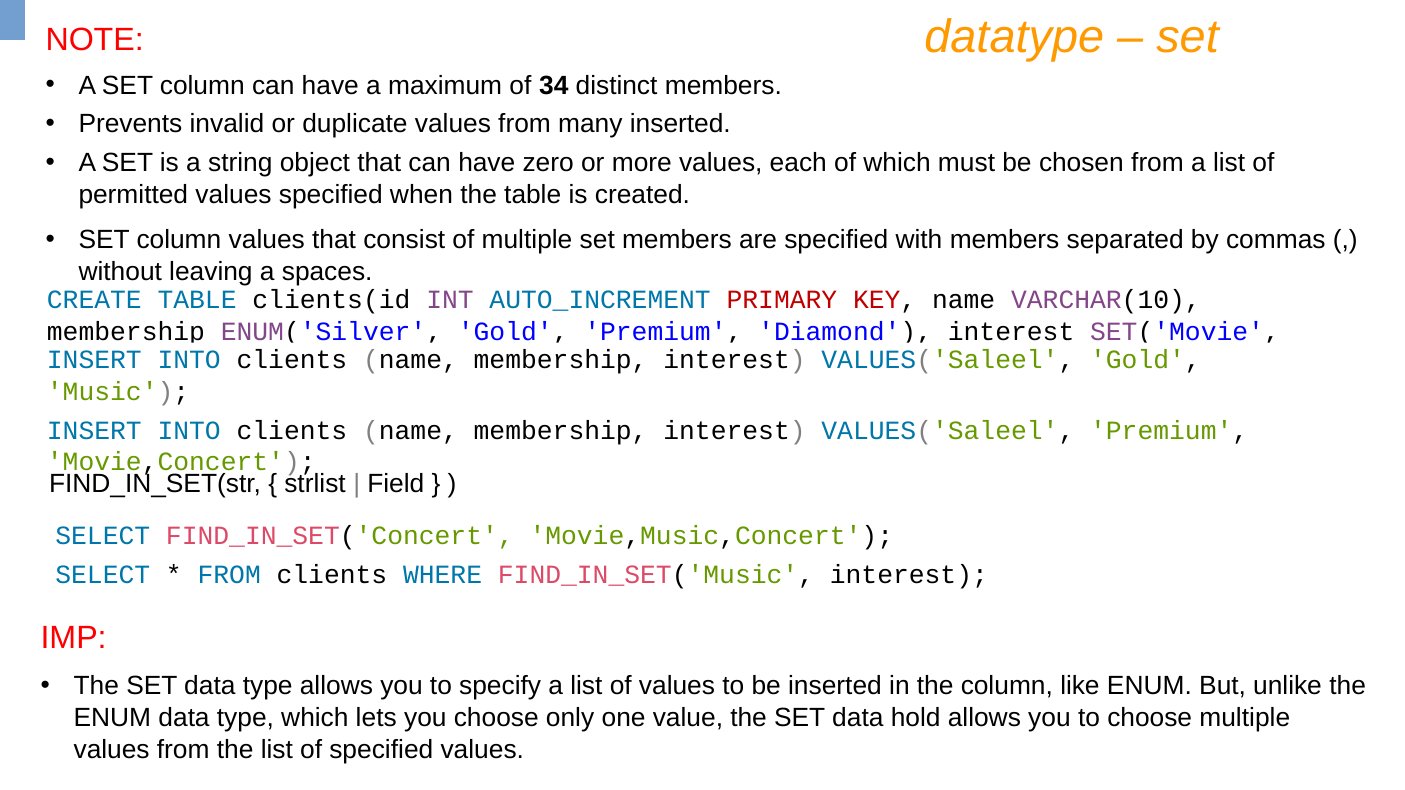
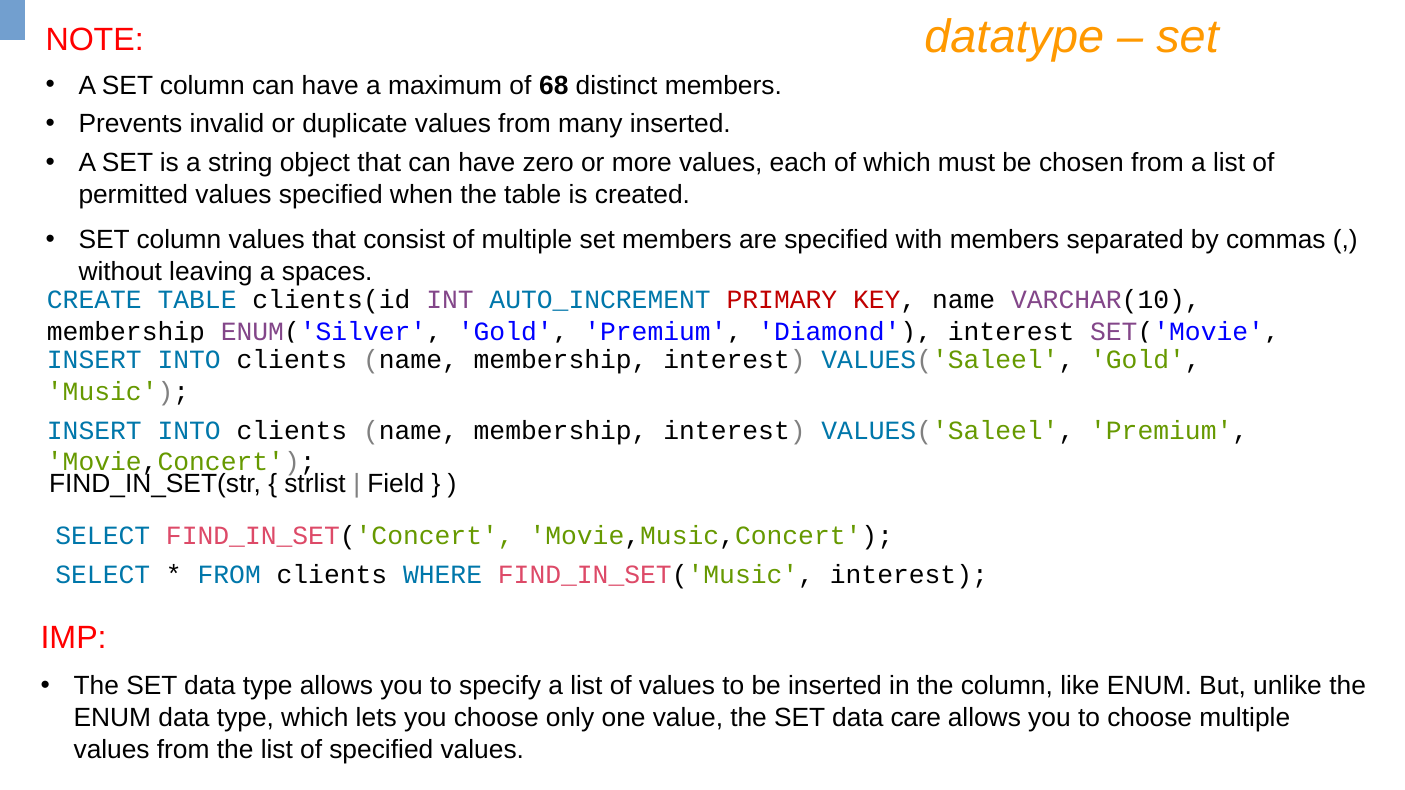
34: 34 -> 68 (554, 86)
hold: hold -> care (916, 718)
